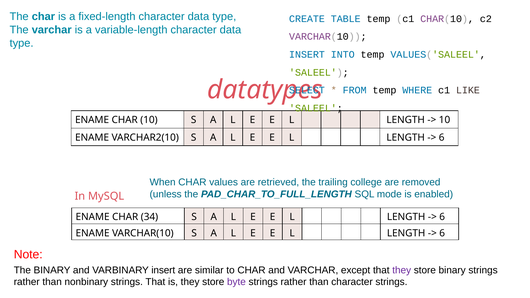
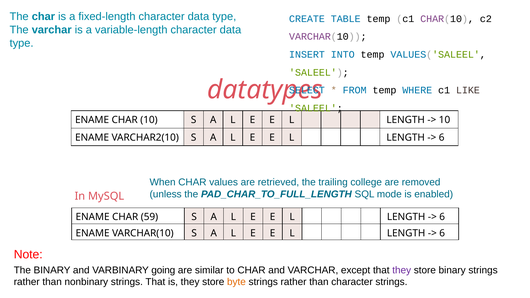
34: 34 -> 59 (149, 217)
VARBINARY insert: insert -> going (163, 270)
byte colour: purple -> orange (236, 282)
